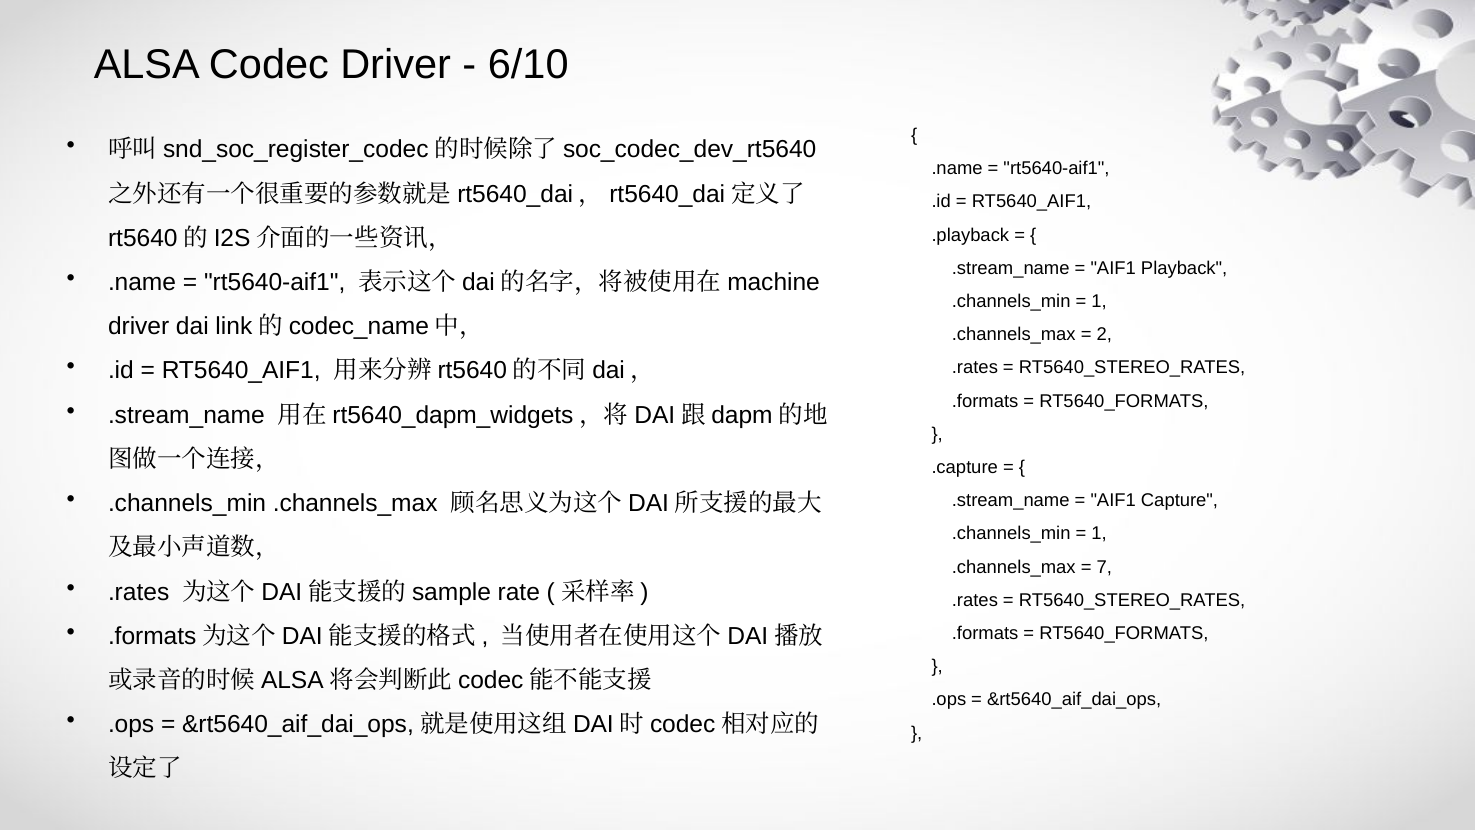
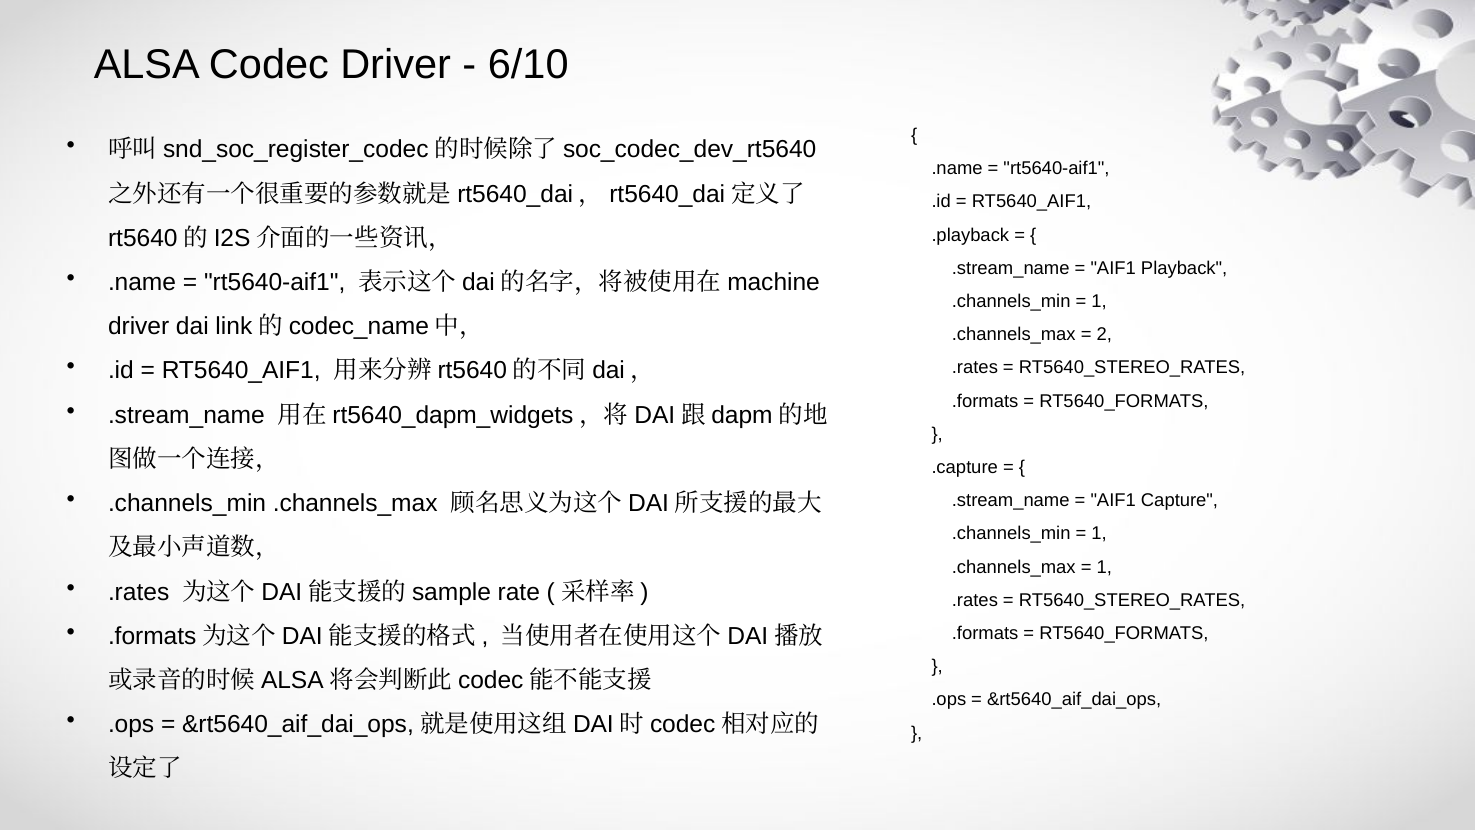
7: 7 -> 1 (1104, 567)
